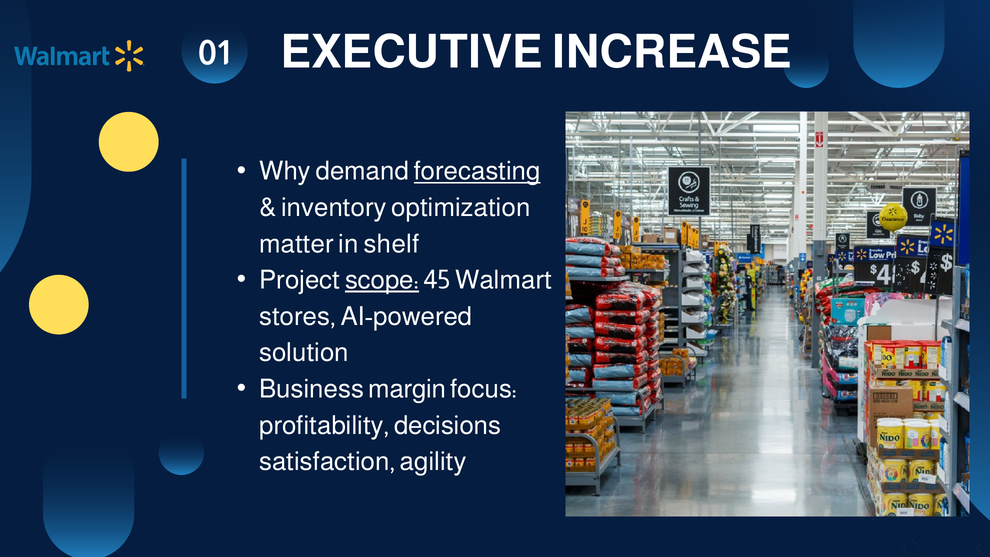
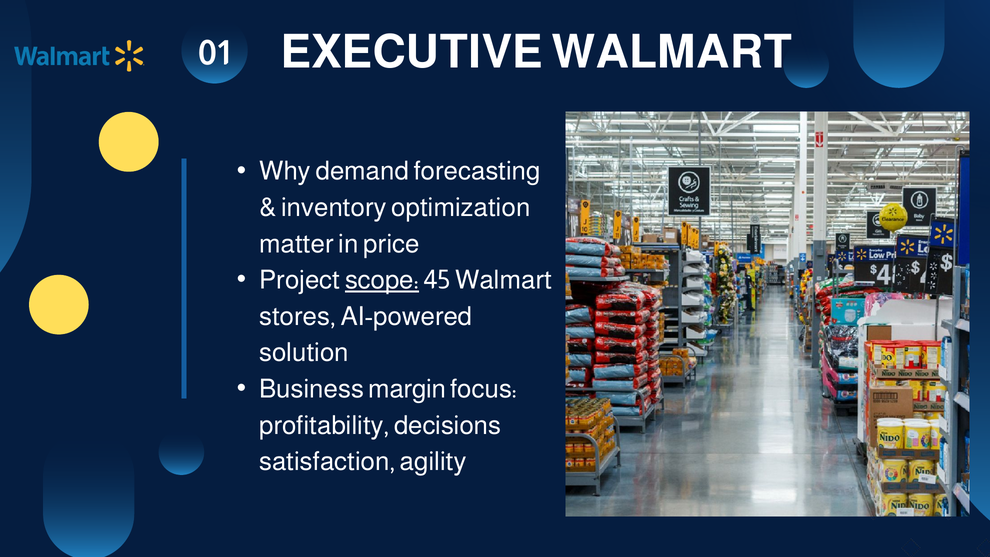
EXECUTIVE INCREASE: INCREASE -> WALMART (672, 52)
forecasting underline: present -> none (477, 171)
shelf: shelf -> price (392, 244)
